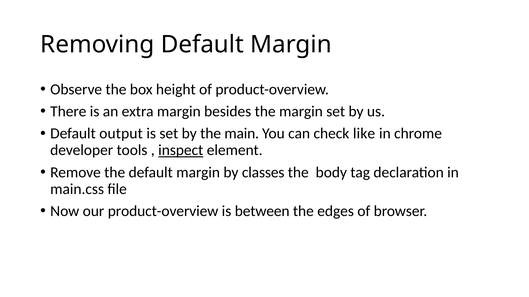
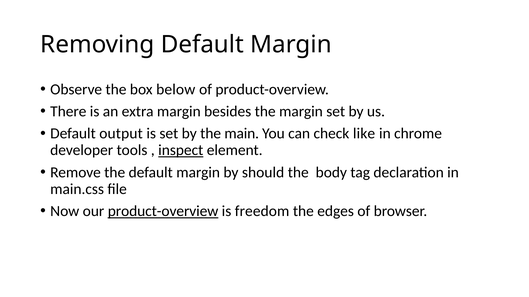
height: height -> below (176, 89)
classes: classes -> should (263, 173)
product-overview underline: none -> present (163, 211)
between: between -> freedom (262, 211)
